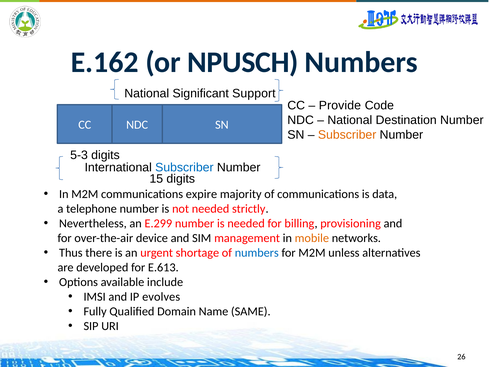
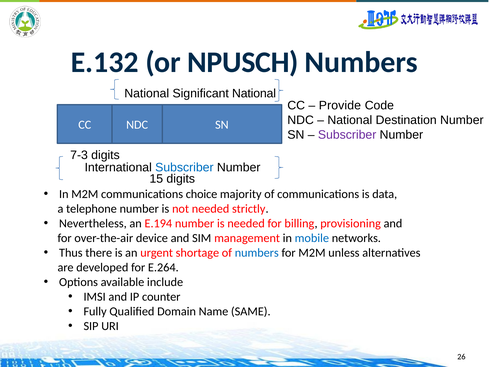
E.162: E.162 -> E.132 (105, 62)
Significant Support: Support -> National (254, 93)
Subscriber colour: orange -> purple (347, 135)
5-3: 5-3 -> 7-3 (79, 155)
expire: expire -> choice (202, 194)
E.299: E.299 -> E.194 (158, 223)
mobile colour: orange -> blue (312, 238)
E.613: E.613 -> E.264 (163, 267)
evolves: evolves -> counter (161, 297)
